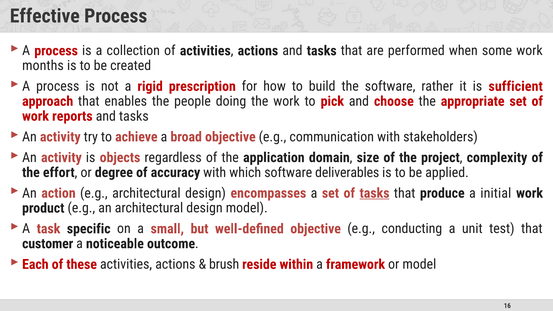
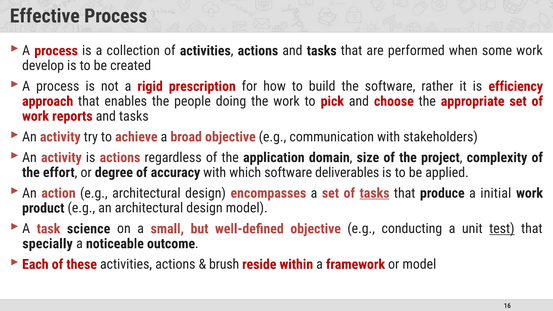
months: months -> develop (43, 66)
sufficient: sufficient -> efficiency (516, 86)
is objects: objects -> actions (120, 158)
specific: specific -> science (89, 229)
test underline: none -> present (502, 229)
customer: customer -> specially (48, 244)
